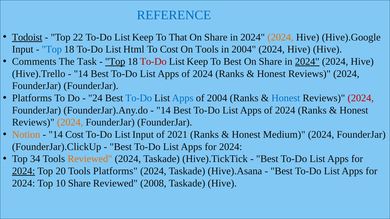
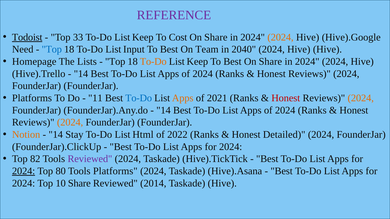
REFERENCE colour: blue -> purple (174, 15)
22: 22 -> 33 (78, 37)
That: That -> Cost (178, 37)
Input: Input -> Need (23, 49)
Html: Html -> Input (134, 49)
Cost: Cost -> Best (169, 49)
On Tools: Tools -> Team (207, 49)
in 2004: 2004 -> 2040 (244, 49)
Comments: Comments -> Homepage (34, 62)
Task: Task -> Lists (87, 62)
Top underline: present -> none (115, 62)
To-Do colour: red -> orange (153, 62)
2024 underline: present -> none (307, 62)
24: 24 -> 11 (95, 98)
Apps colour: blue -> orange (183, 98)
of 2004: 2004 -> 2021 (217, 98)
Honest colour: blue -> red (286, 98)
2024 colour: red -> orange (361, 98)
14 Cost: Cost -> Stay (74, 135)
List Input: Input -> Html (143, 135)
2021: 2021 -> 2022 (177, 135)
Medium: Medium -> Detailed (284, 135)
34: 34 -> 82 (35, 159)
Reviewed colour: orange -> purple (90, 159)
20: 20 -> 80 (61, 171)
2008: 2008 -> 2014 (153, 183)
